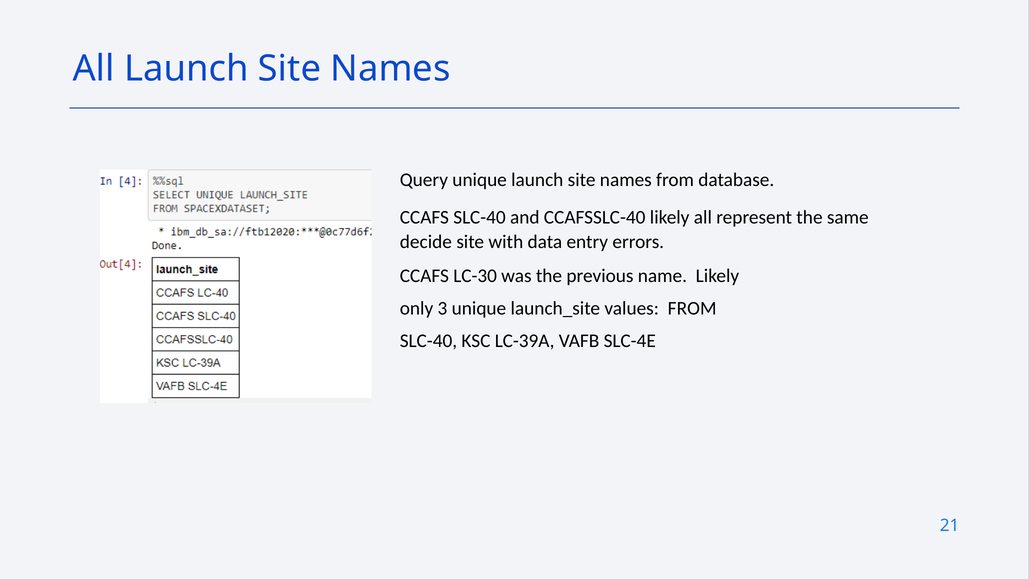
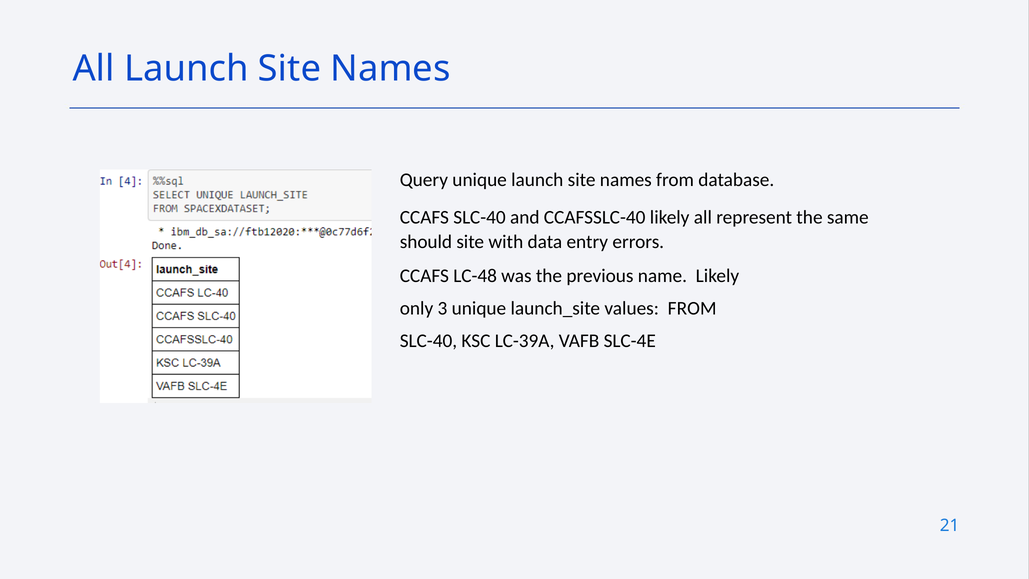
decide: decide -> should (426, 242)
LC-30: LC-30 -> LC-48 (475, 276)
